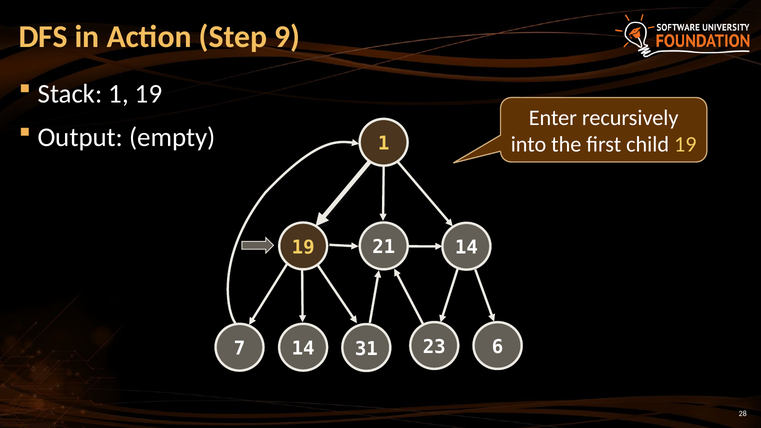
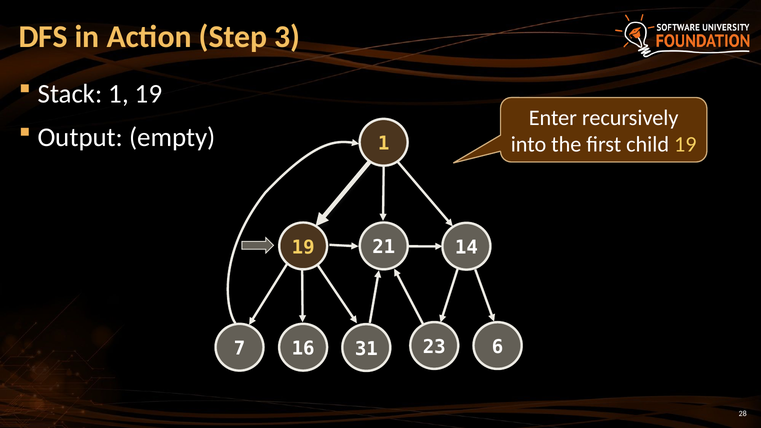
9: 9 -> 3 (287, 37)
7 14: 14 -> 16 (303, 349)
